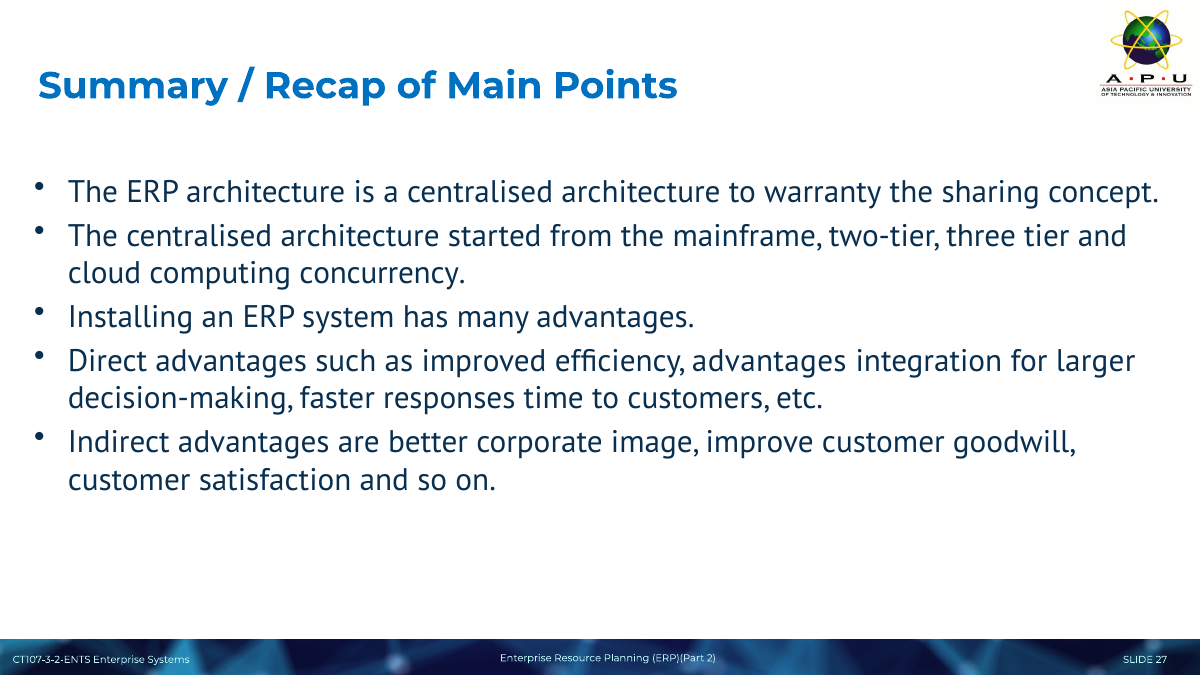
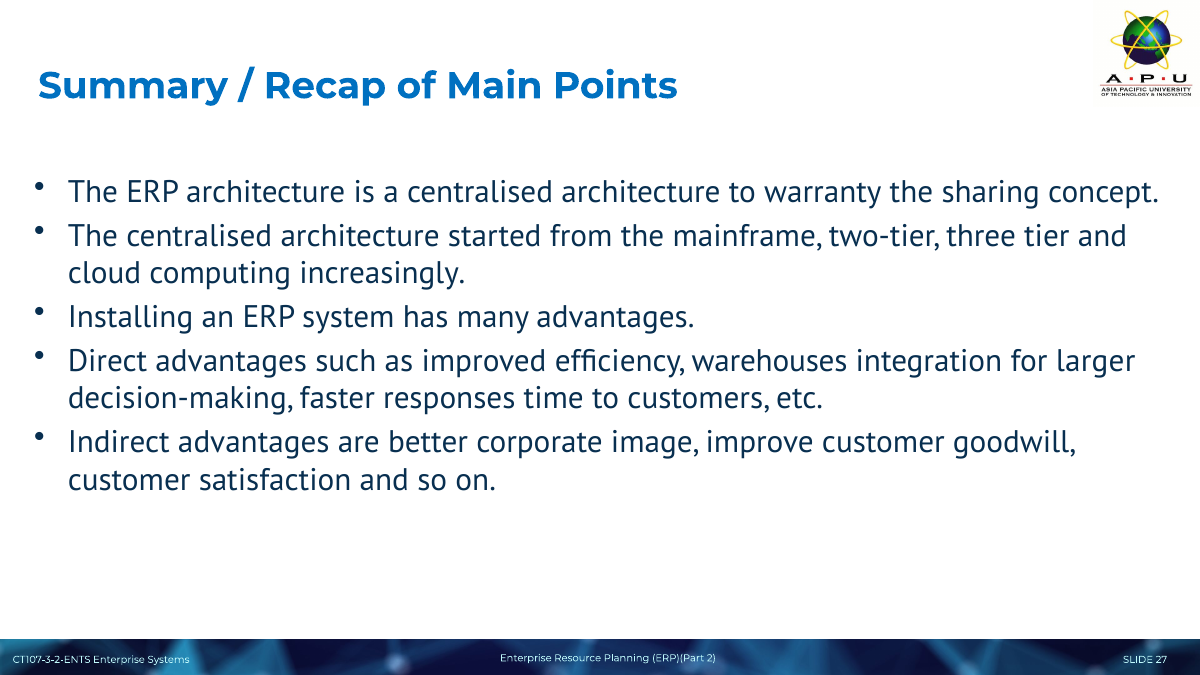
concurrency: concurrency -> increasingly (382, 274)
efficiency advantages: advantages -> warehouses (770, 361)
